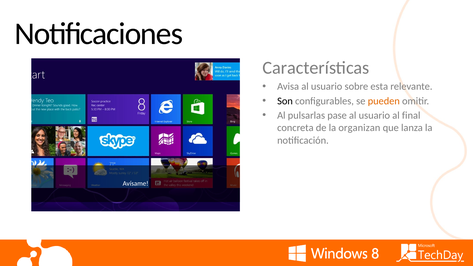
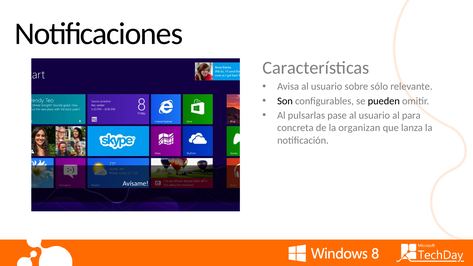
esta: esta -> sólo (379, 87)
pueden colour: orange -> black (384, 101)
final: final -> para (411, 115)
